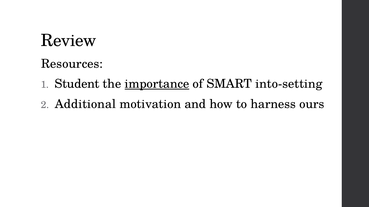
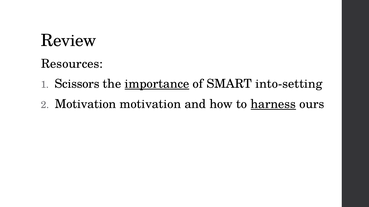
Student: Student -> Scissors (77, 84)
Additional: Additional -> Motivation (86, 104)
harness underline: none -> present (273, 104)
